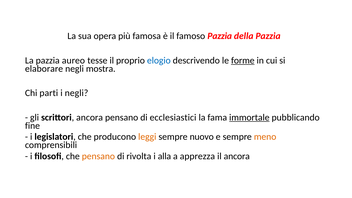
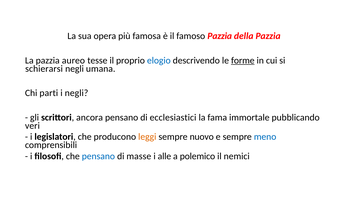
elaborare: elaborare -> schierarsi (44, 69)
mostra: mostra -> umana (101, 69)
immortale underline: present -> none (249, 117)
fine: fine -> veri (32, 126)
meno colour: orange -> blue (265, 137)
pensano colour: orange -> blue (98, 156)
rivolta: rivolta -> masse (139, 156)
alla: alla -> alle (164, 156)
apprezza: apprezza -> polemico (197, 156)
il ancora: ancora -> nemici (237, 156)
